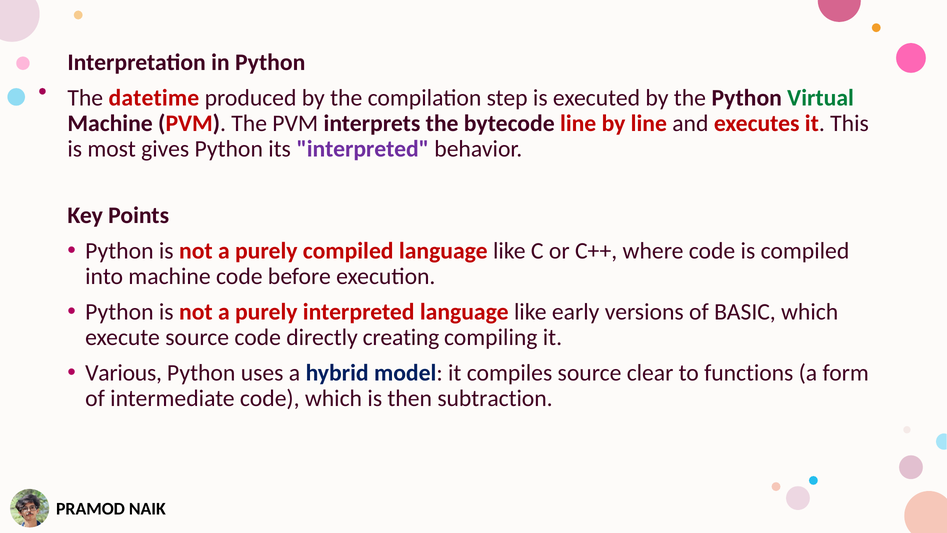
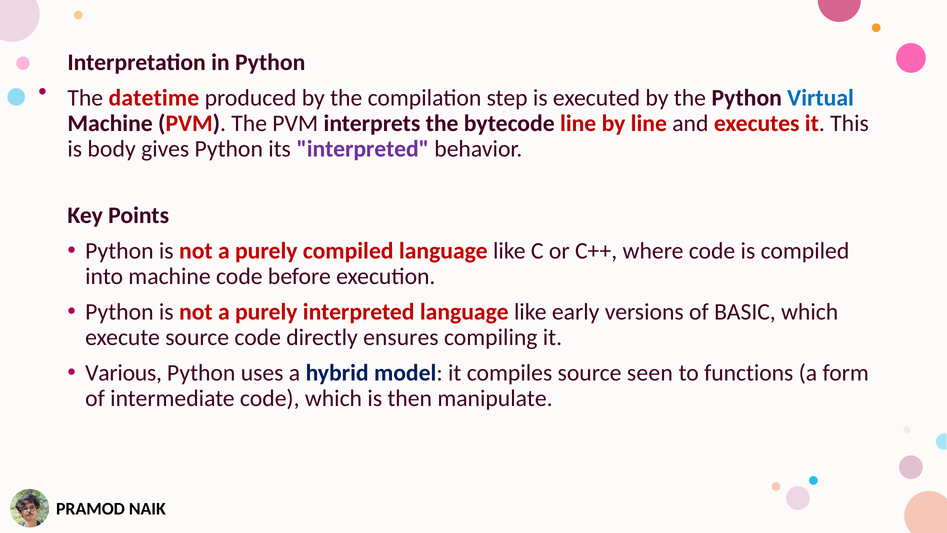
Virtual colour: green -> blue (821, 98)
most: most -> body (112, 149)
creating: creating -> ensures (401, 337)
clear: clear -> seen (650, 373)
subtraction: subtraction -> manipulate (495, 398)
